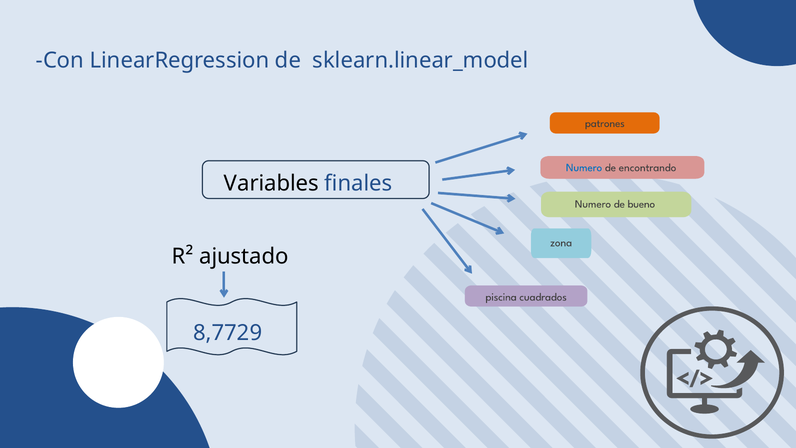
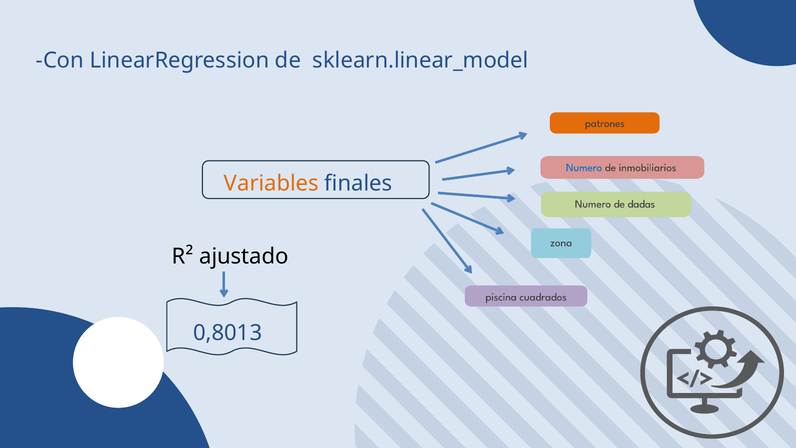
encontrando: encontrando -> inmobiliarios (648, 167)
Variables colour: black -> orange (271, 183)
bueno: bueno -> dadas (641, 204)
8,7729: 8,7729 -> 0,8013 (228, 333)
